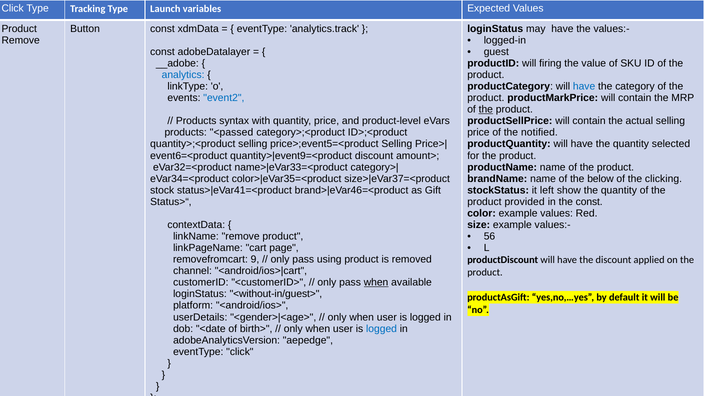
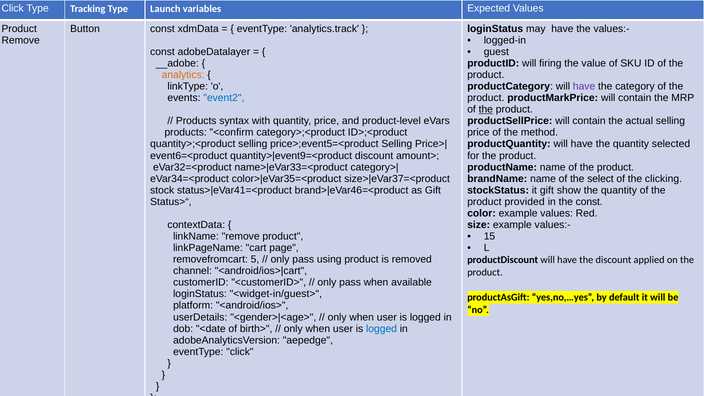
analytics colour: blue -> orange (183, 75)
have colour: blue -> purple (584, 86)
<passed: <passed -> <confirm (232, 133)
notified: notified -> method (539, 133)
below: below -> select (600, 179)
it left: left -> gift (547, 190)
56: 56 -> 15 (489, 236)
9: 9 -> 5 (255, 259)
when underline: present -> none (376, 283)
<without-in/guest>: <without-in/guest> -> <widget-in/guest> (276, 294)
